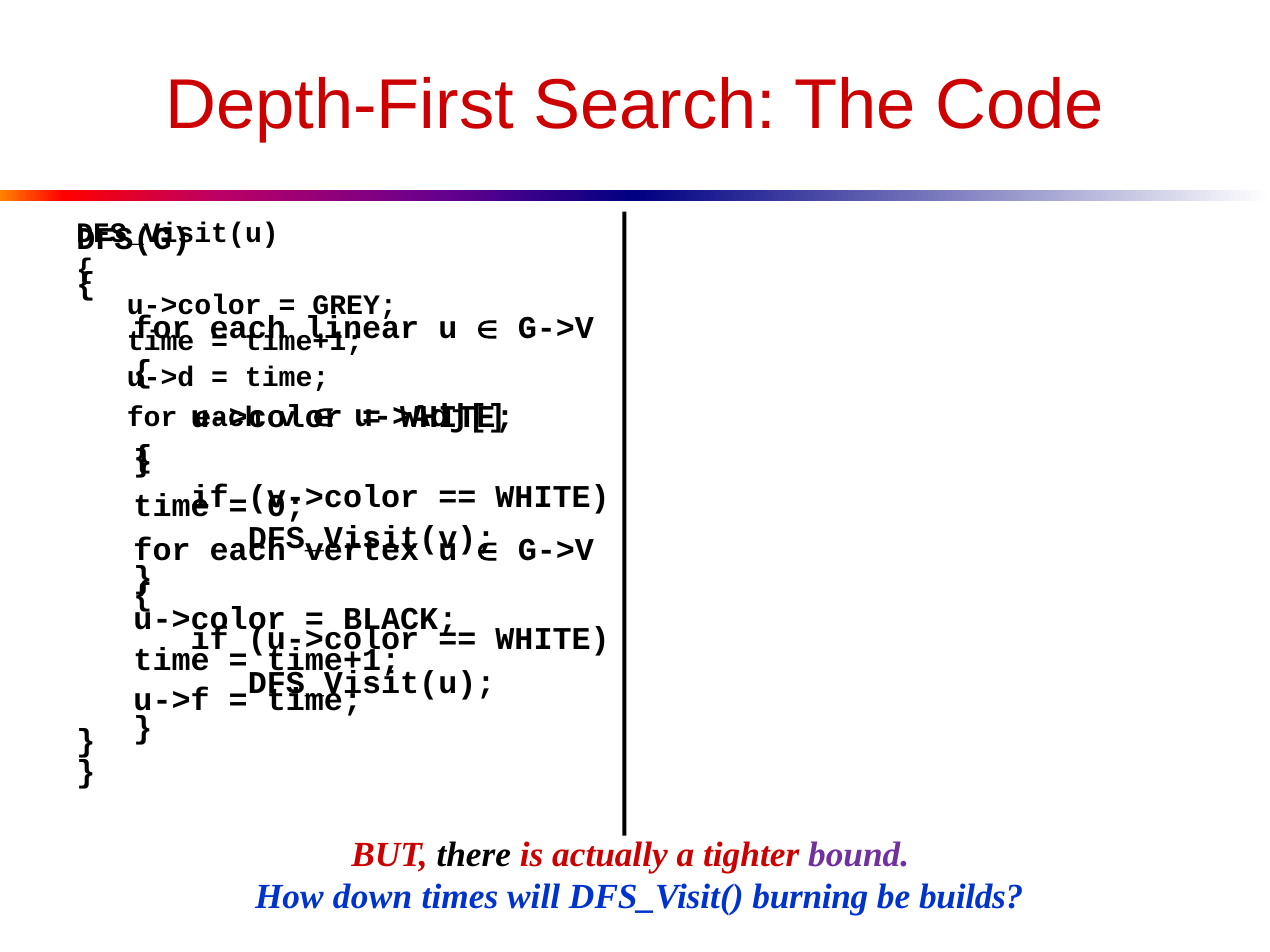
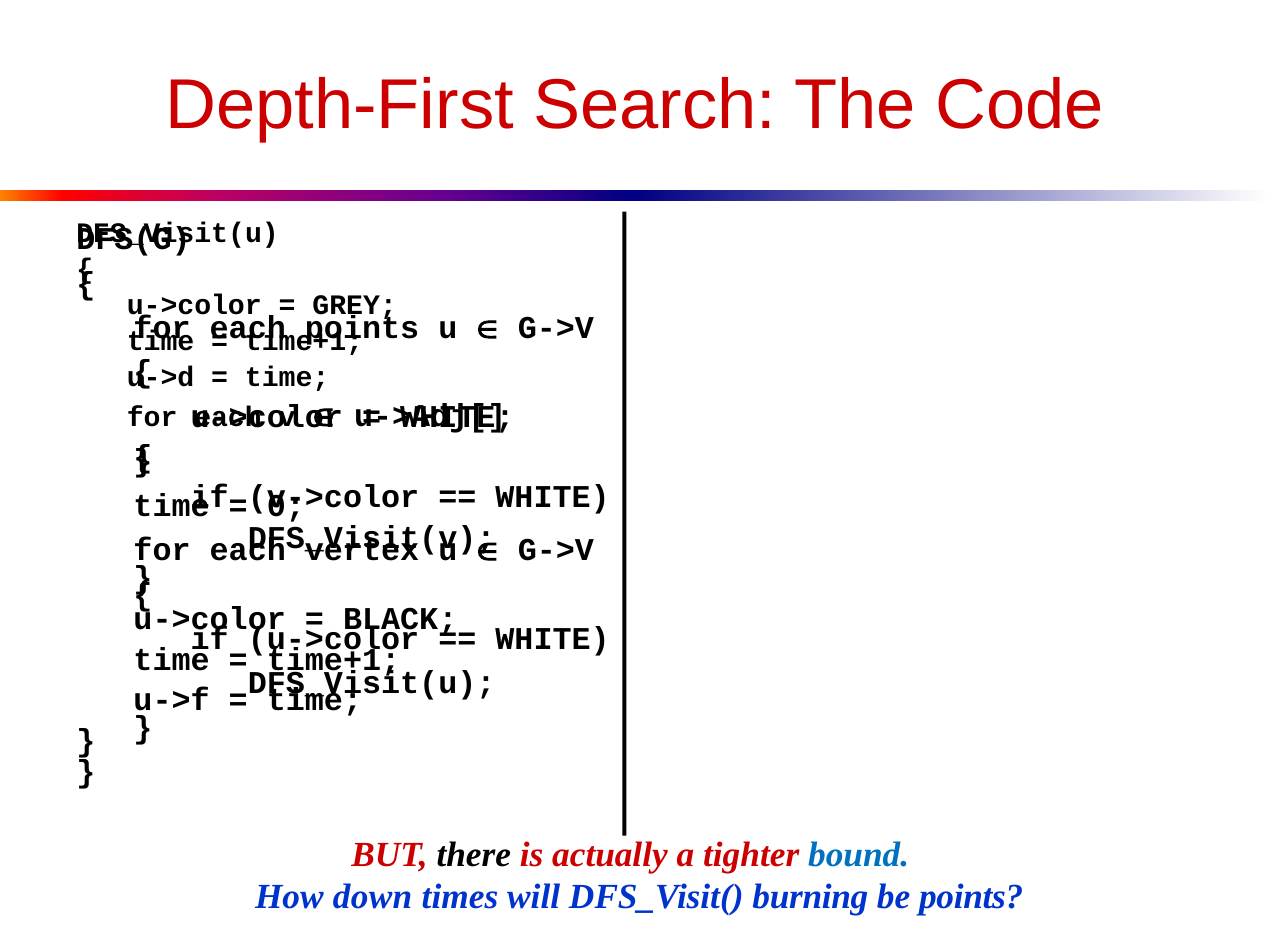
linear: linear -> points (362, 328)
bound colour: purple -> blue (859, 855)
be builds: builds -> points (971, 898)
